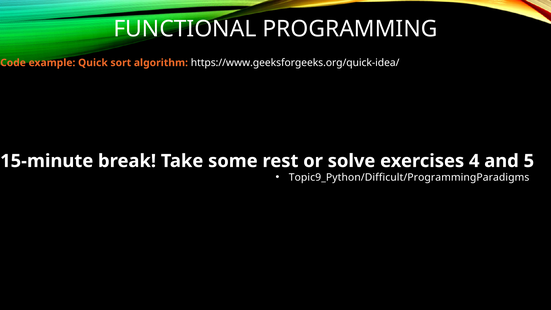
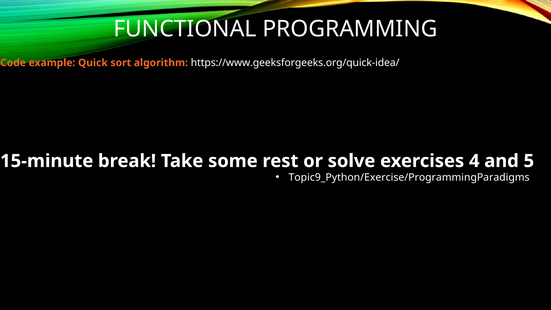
Topic9_Python/Difficult/ProgrammingParadigms: Topic9_Python/Difficult/ProgrammingParadigms -> Topic9_Python/Exercise/ProgrammingParadigms (409, 177)
